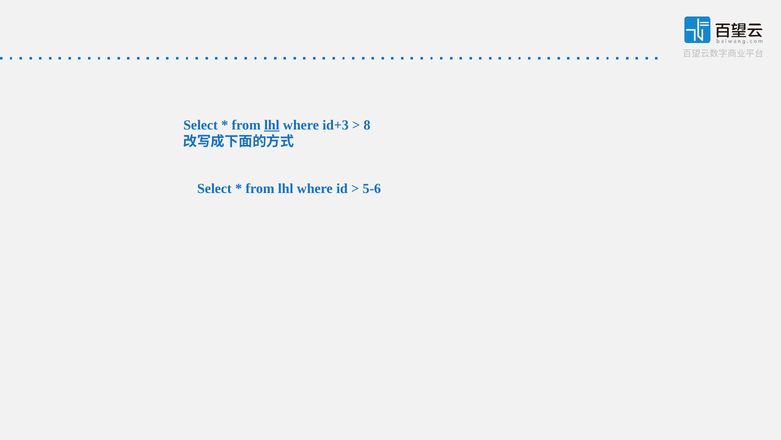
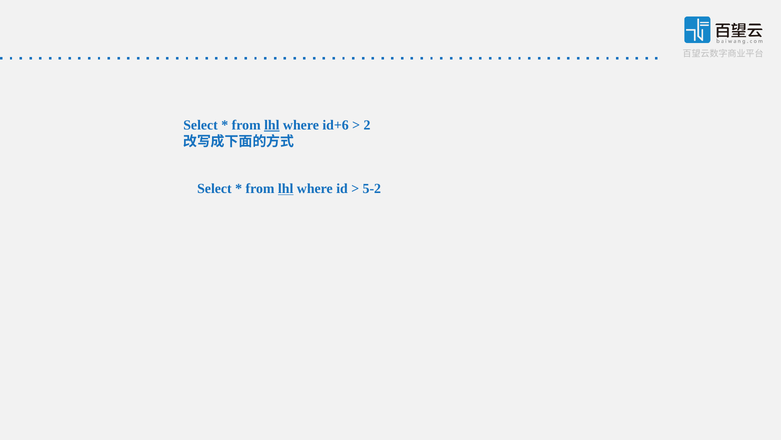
id+3: id+3 -> id+6 (336, 125)
8: 8 -> 2 (367, 125)
lhl underline: none -> present (286, 189)
5-6: 5-6 -> 5-2 (372, 189)
